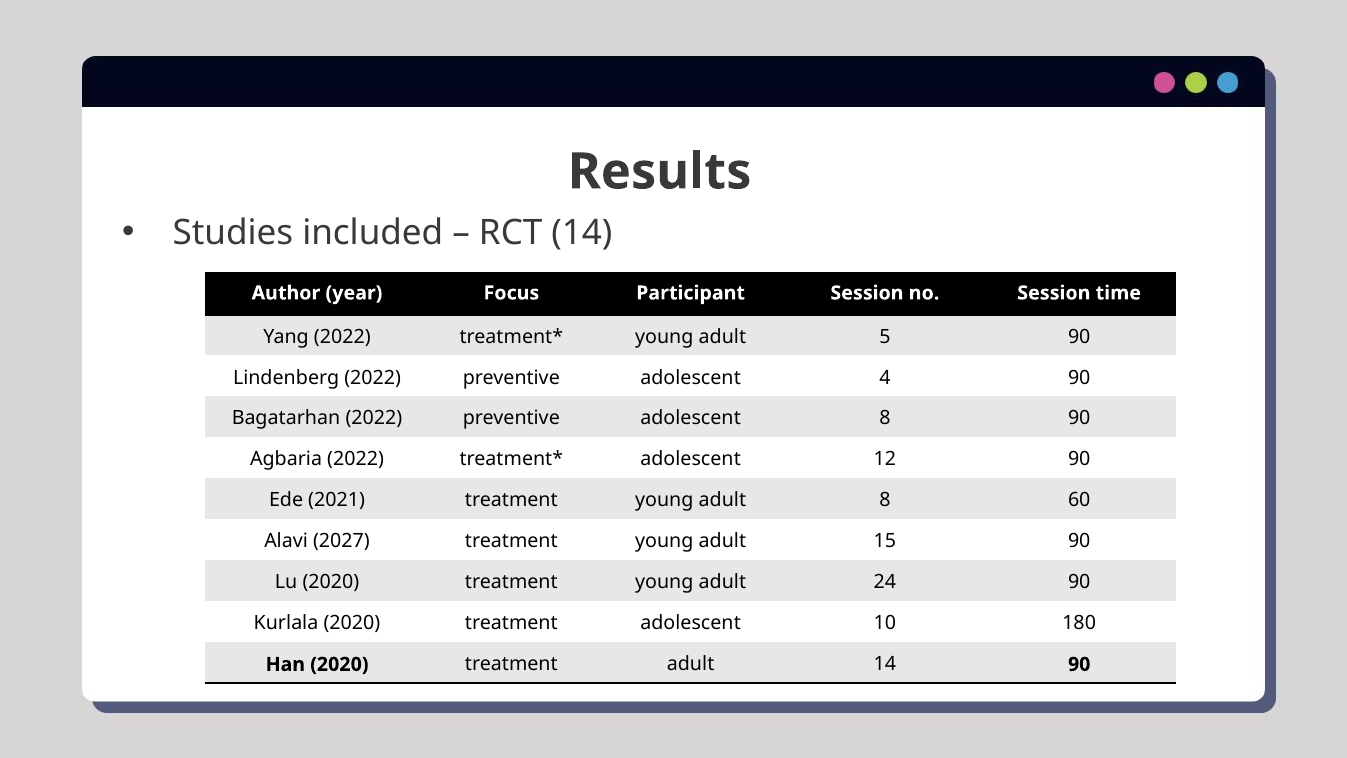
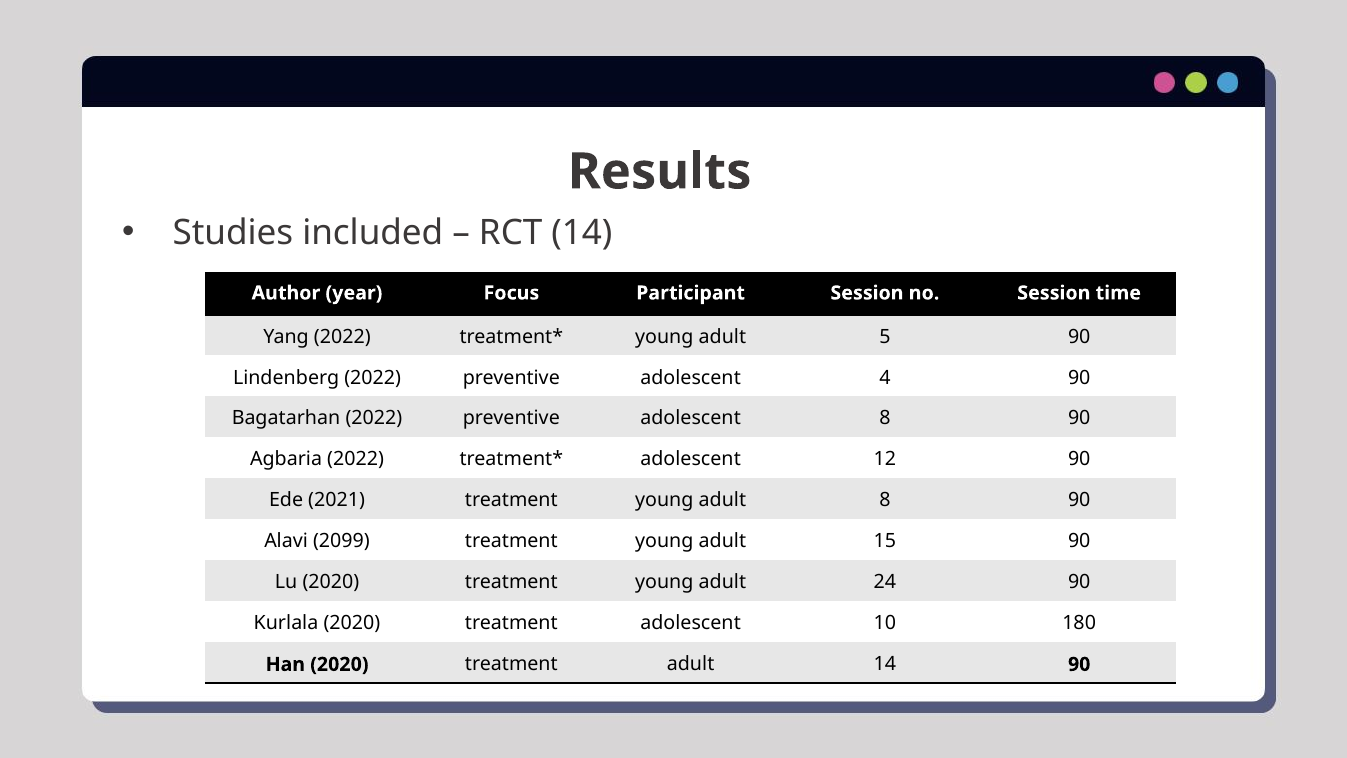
adult 8 60: 60 -> 90 (1079, 500)
2027: 2027 -> 2099 (341, 541)
